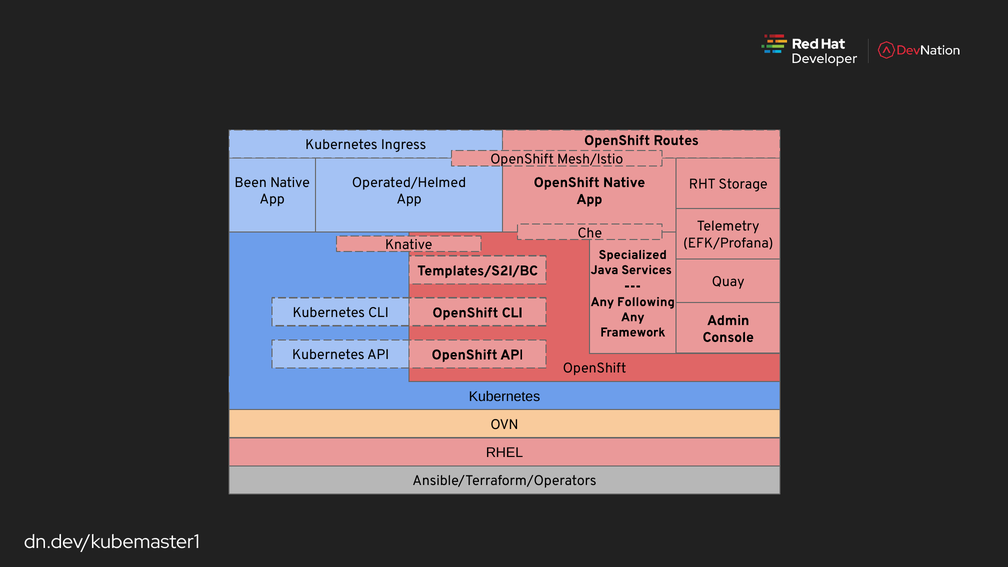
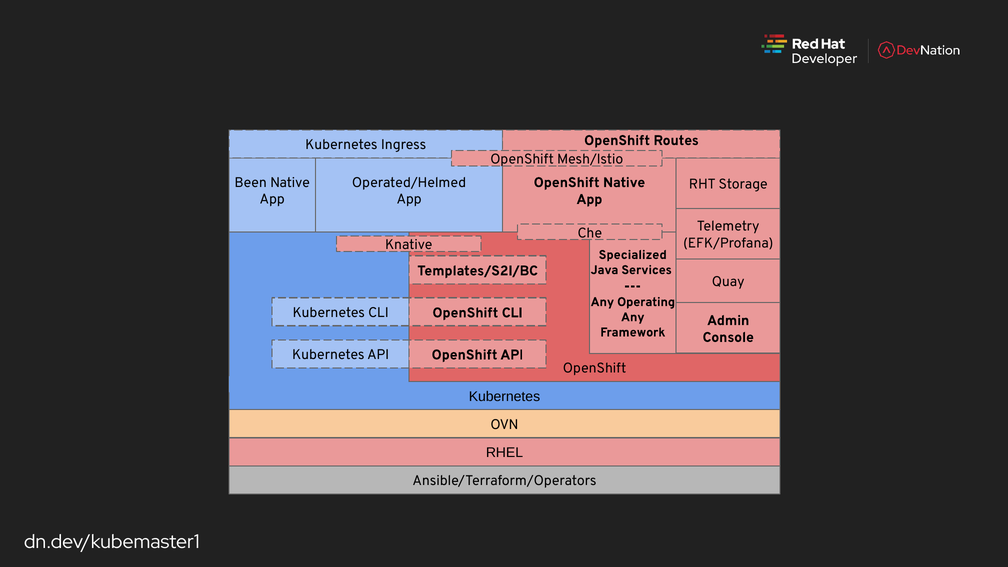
Following: Following -> Operating (646, 302)
